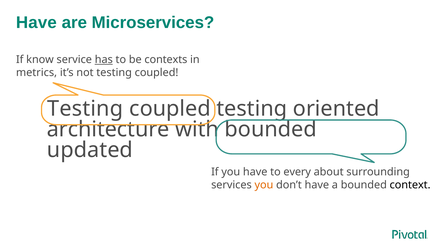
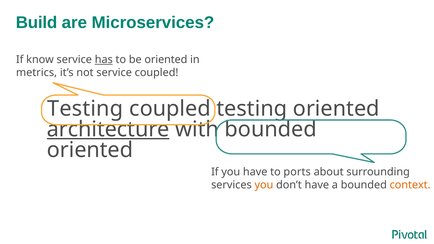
Have: Have -> Build (37, 23)
be contexts: contexts -> oriented (166, 60)
not testing: testing -> service (114, 73)
architecture underline: none -> present (108, 129)
updated: updated -> oriented (90, 150)
every: every -> ports (297, 172)
context colour: black -> orange (410, 185)
